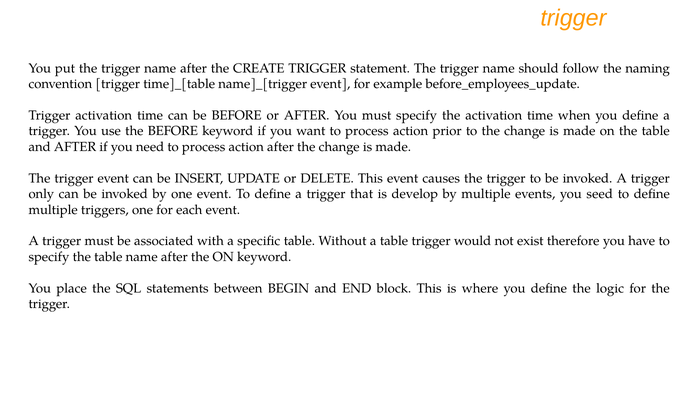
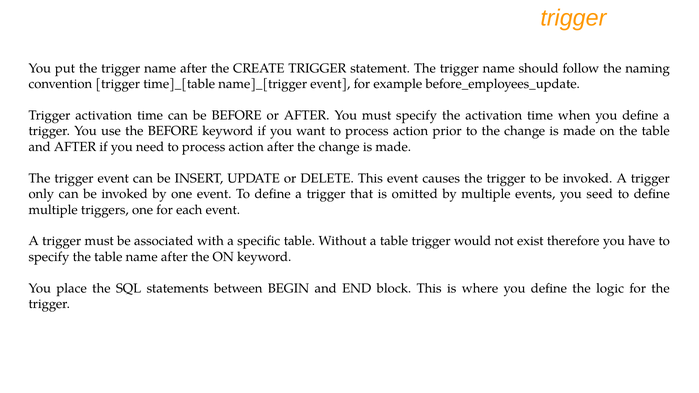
develop: develop -> omitted (415, 194)
